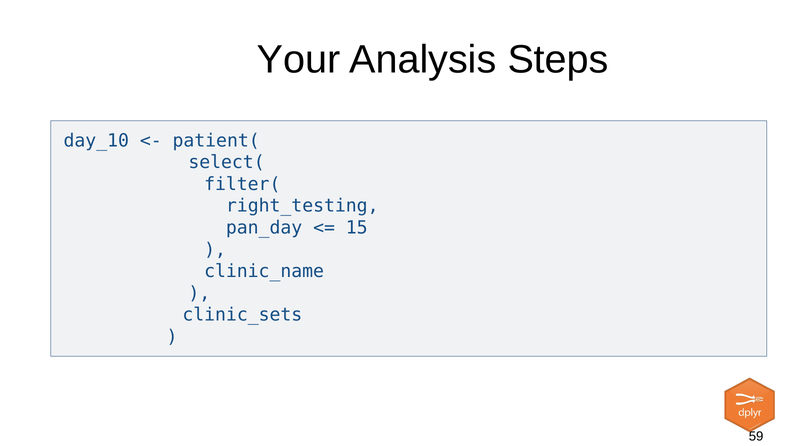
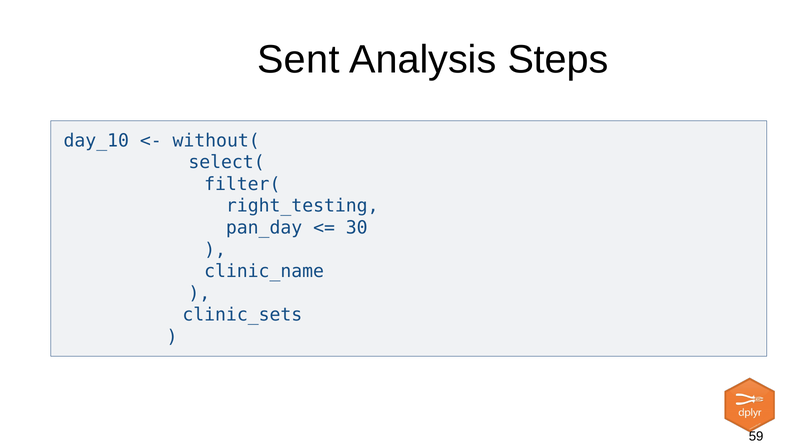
Your: Your -> Sent (298, 60)
patient(: patient( -> without( (216, 140)
15: 15 -> 30 (357, 227)
